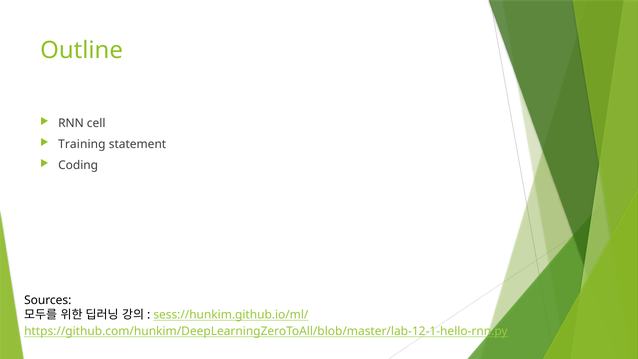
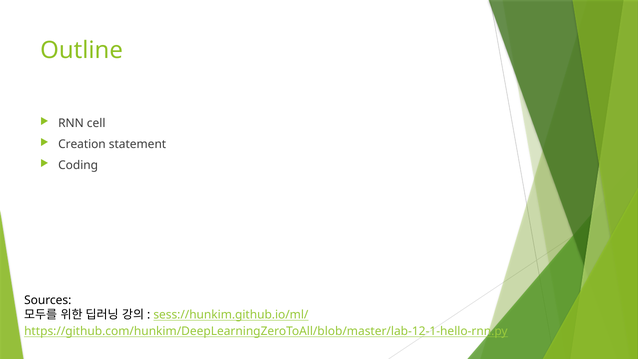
Training: Training -> Creation (82, 144)
